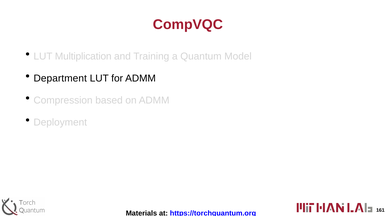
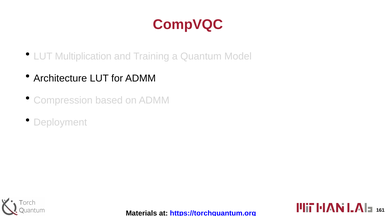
Department: Department -> Architecture (60, 78)
